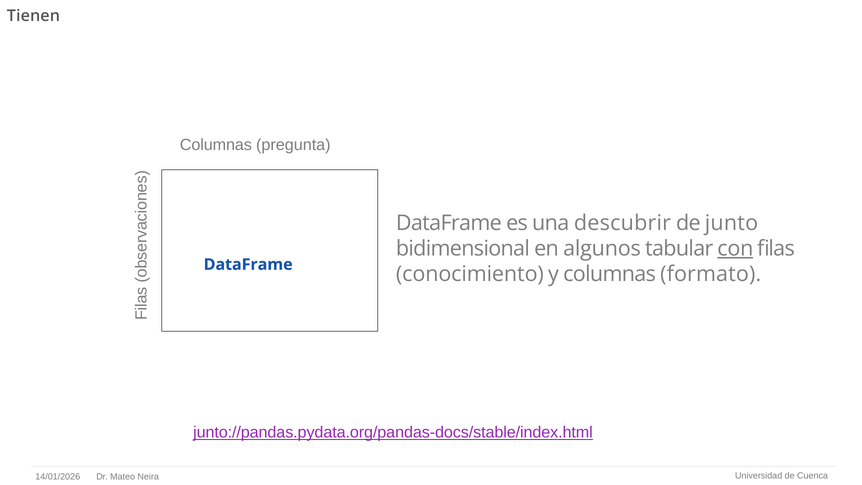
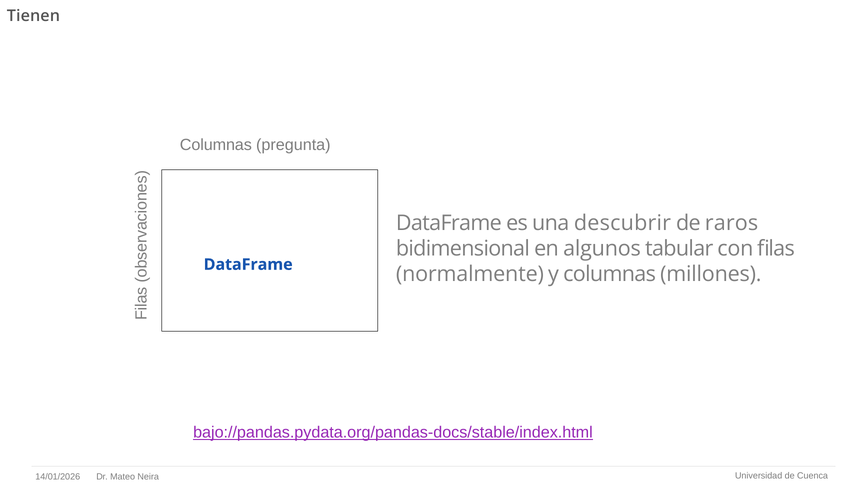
junto: junto -> raros (732, 223)
con underline: present -> none (735, 249)
conocimiento: conocimiento -> normalmente (470, 274)
formato: formato -> millones (711, 274)
junto://pandas.pydata.org/pandas-docs/stable/index.html: junto://pandas.pydata.org/pandas-docs/stable/index.html -> bajo://pandas.pydata.org/pandas-docs/stable/index.html (393, 432)
